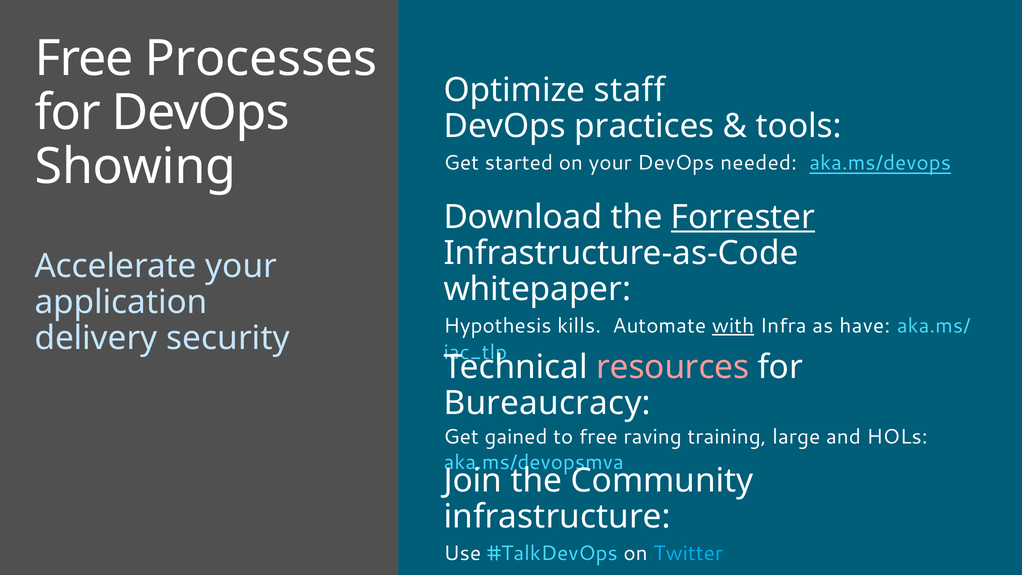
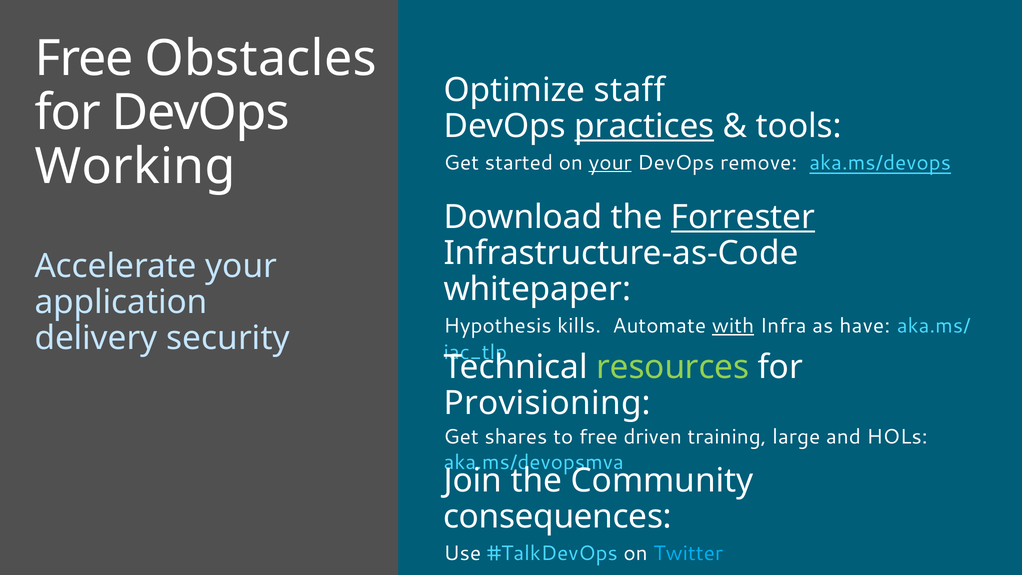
Processes: Processes -> Obstacles (261, 59)
practices underline: none -> present (644, 126)
Showing: Showing -> Working (135, 167)
your underline: none -> present (610, 163)
needed: needed -> remove (759, 163)
resources colour: pink -> light green (673, 367)
Bureaucracy: Bureaucracy -> Provisioning (547, 403)
gained: gained -> shares (516, 437)
raving: raving -> driven (653, 437)
infrastructure: infrastructure -> consequences (557, 517)
